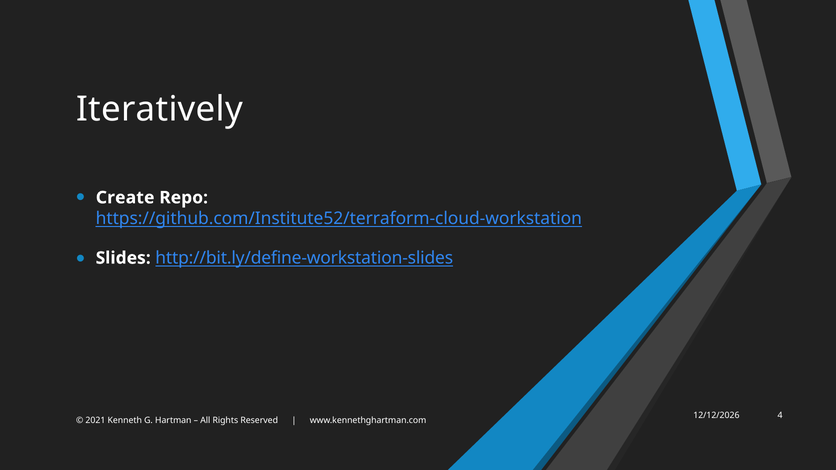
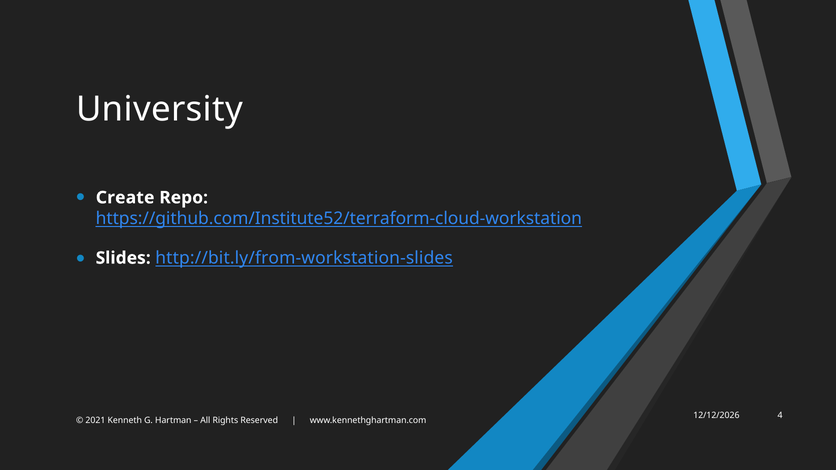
Iteratively: Iteratively -> University (159, 110)
http://bit.ly/define-workstation-slides: http://bit.ly/define-workstation-slides -> http://bit.ly/from-workstation-slides (304, 258)
